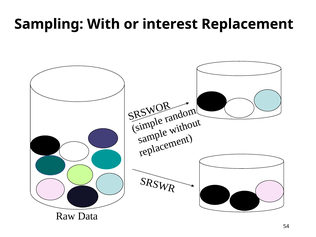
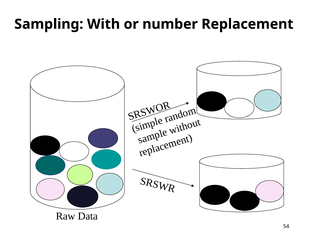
interest: interest -> number (170, 24)
